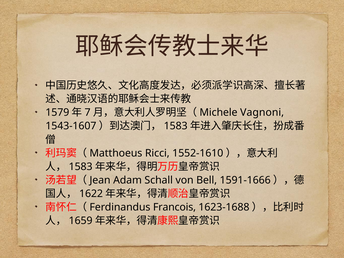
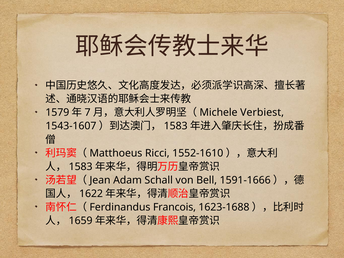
Vagnoni: Vagnoni -> Verbiest (262, 113)
